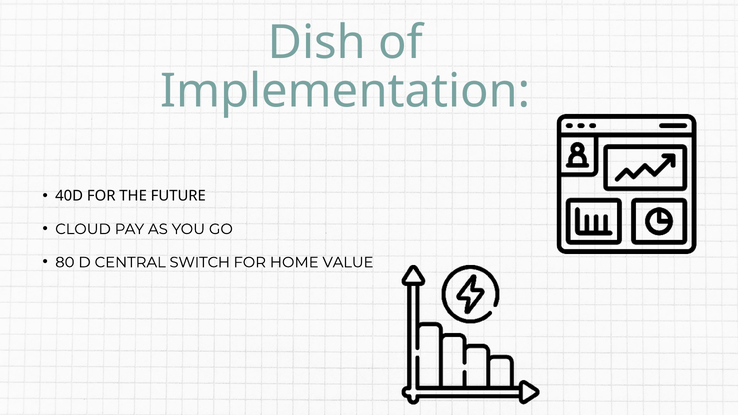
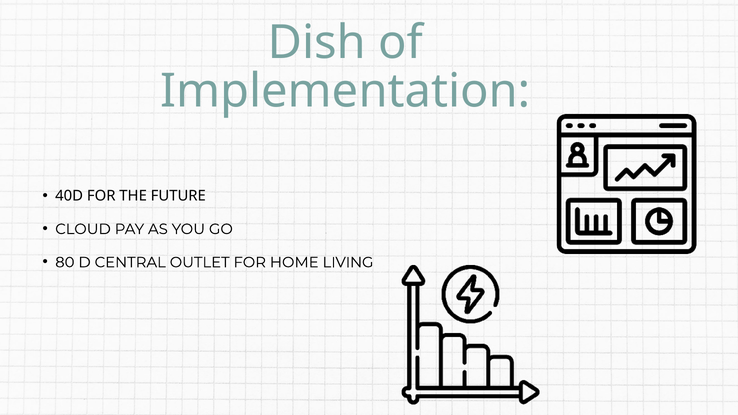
SWITCH: SWITCH -> OUTLET (200, 262)
VALUE: VALUE -> LIVING (348, 262)
